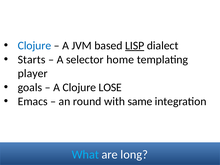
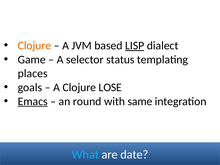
Clojure colour: blue -> orange (34, 46)
Starts: Starts -> Game (32, 60)
home: home -> status (120, 60)
player: player -> places (33, 73)
Emacs underline: none -> present (33, 101)
long: long -> date (134, 155)
